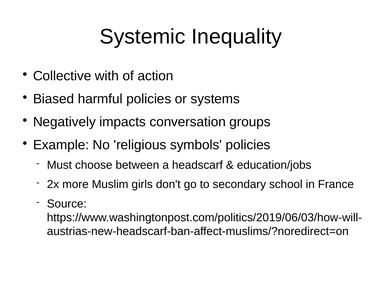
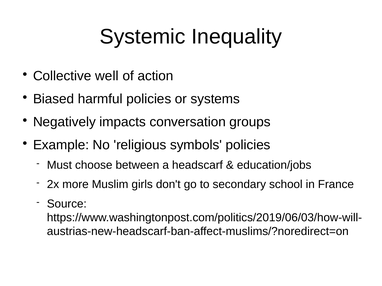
with: with -> well (107, 76)
